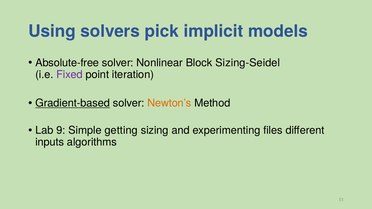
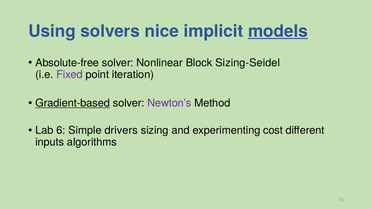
pick: pick -> nice (162, 31)
models underline: none -> present (278, 31)
Newton’s colour: orange -> purple (169, 103)
9: 9 -> 6 (61, 131)
getting: getting -> drivers (121, 131)
files: files -> cost (273, 131)
